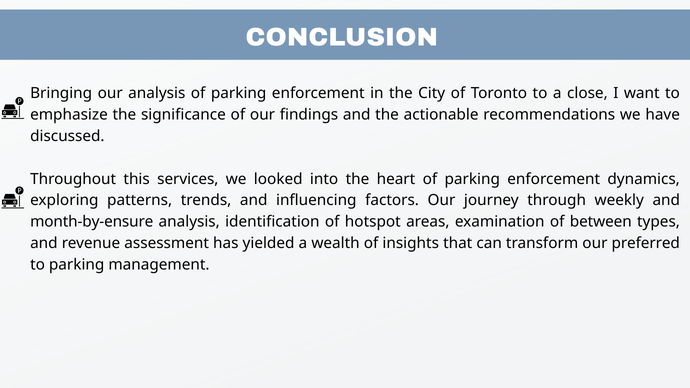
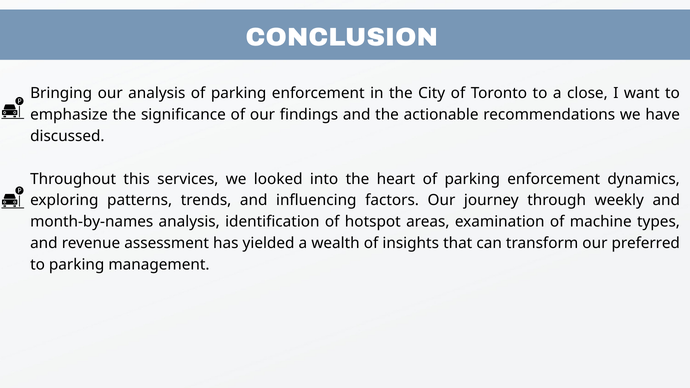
month-by-ensure: month-by-ensure -> month-by-names (92, 222)
between: between -> machine (601, 222)
